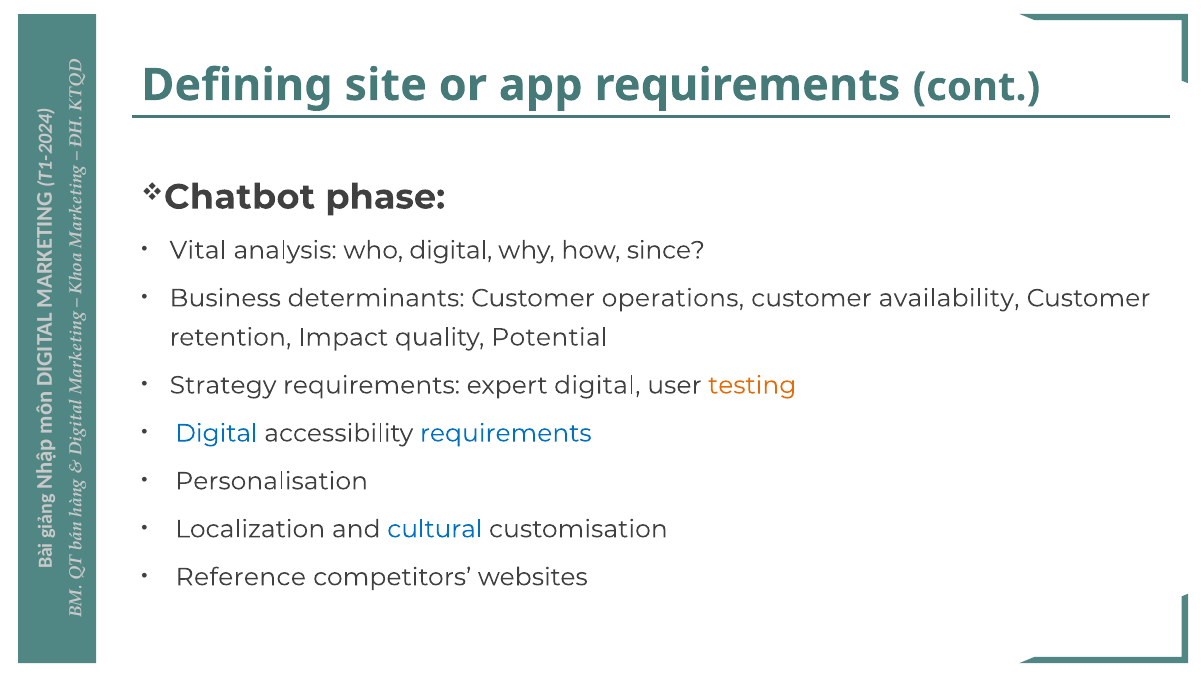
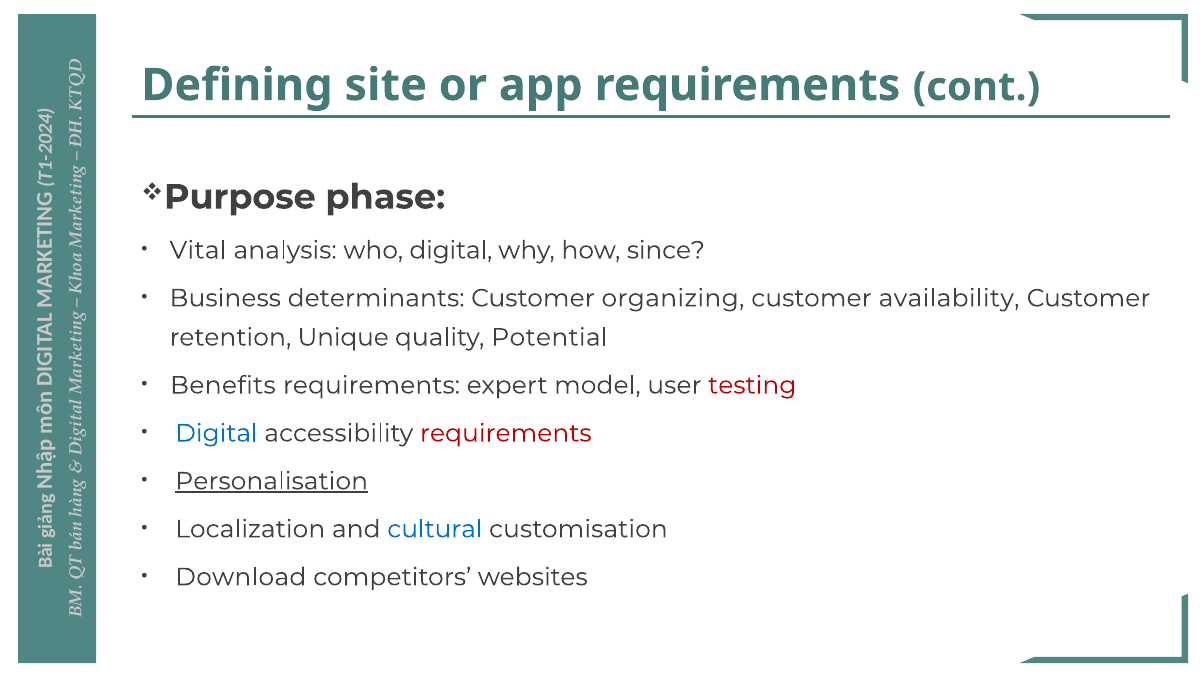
Chatbot: Chatbot -> Purpose (240, 197)
operations: operations -> organizing (673, 298)
Impact: Impact -> Unique (343, 337)
Strategy: Strategy -> Benefits (223, 385)
expert digital: digital -> model (597, 385)
testing colour: orange -> red (752, 385)
requirements colour: blue -> red (506, 433)
Personalisation underline: none -> present (272, 481)
Reference: Reference -> Download (241, 577)
